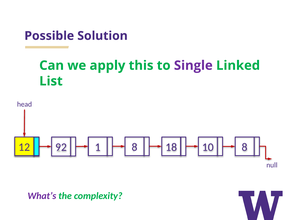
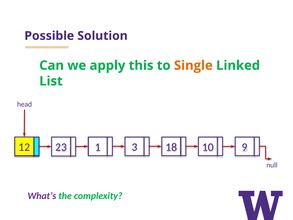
Single colour: purple -> orange (193, 65)
92: 92 -> 23 (61, 147)
1 8: 8 -> 3 (134, 147)
10 8: 8 -> 9 (245, 147)
